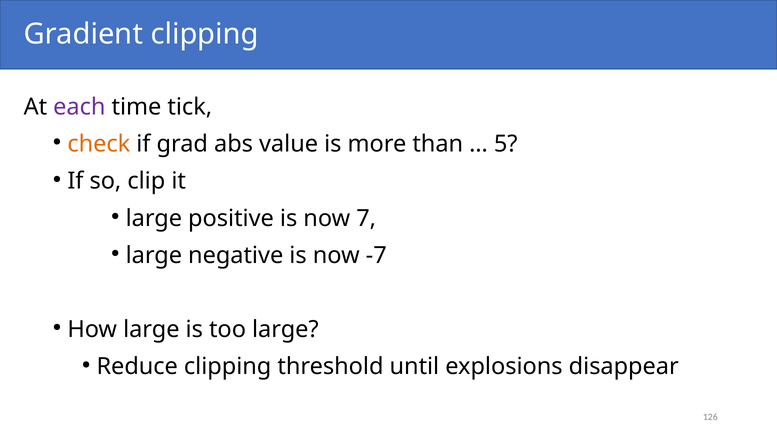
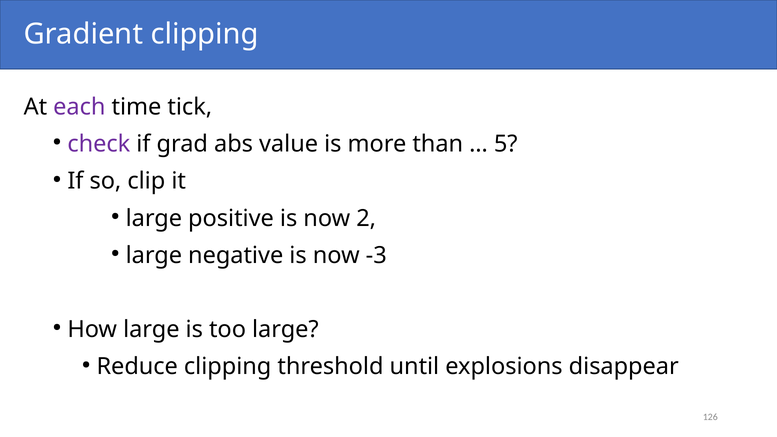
check colour: orange -> purple (99, 144)
7: 7 -> 2 (366, 218)
-7: -7 -> -3 (376, 255)
